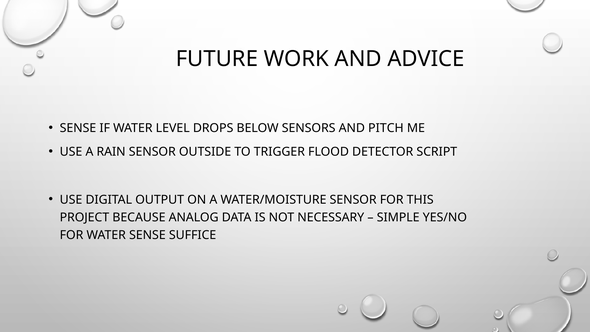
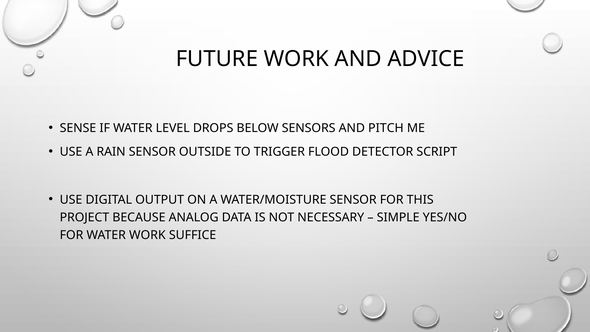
WATER SENSE: SENSE -> WORK (147, 235)
